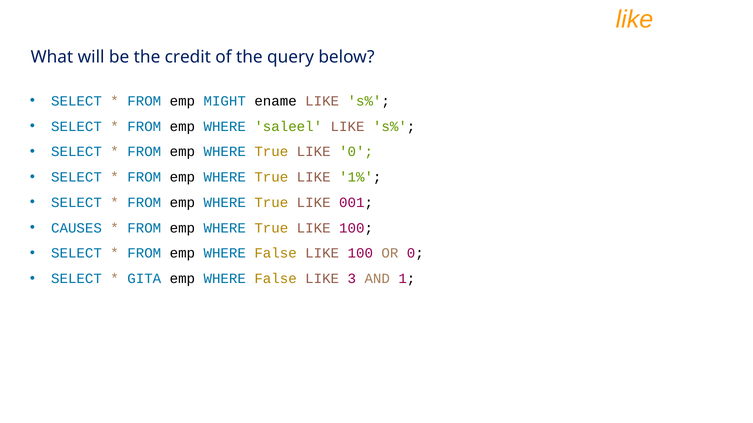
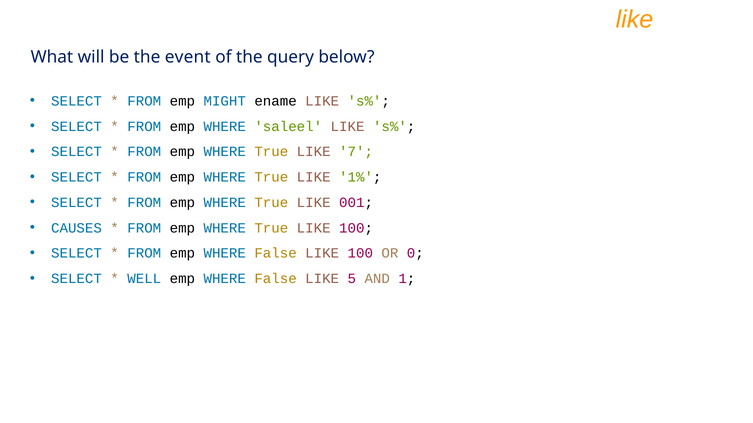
credit: credit -> event (188, 57)
LIKE 0: 0 -> 7 (356, 152)
GITA: GITA -> WELL (144, 279)
3: 3 -> 5 (352, 279)
